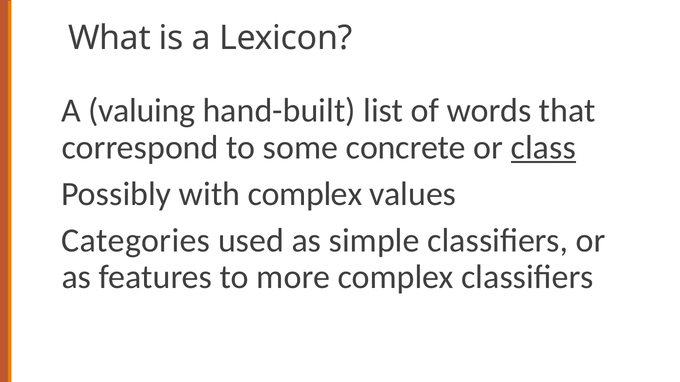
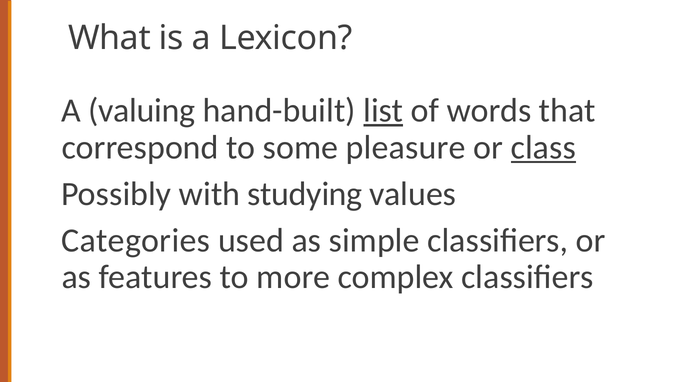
list underline: none -> present (383, 111)
concrete: concrete -> pleasure (406, 148)
with complex: complex -> studying (305, 194)
